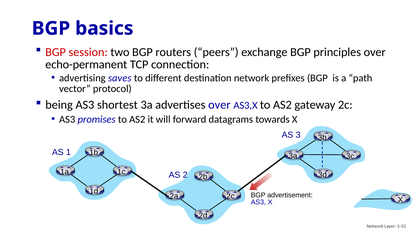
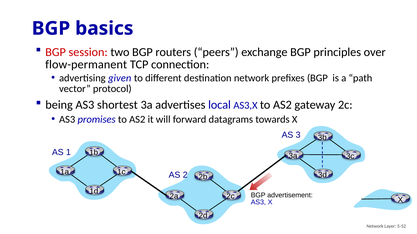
echo-permanent: echo-permanent -> flow-permanent (86, 65)
saves: saves -> given (120, 78)
advertises over: over -> local (220, 105)
